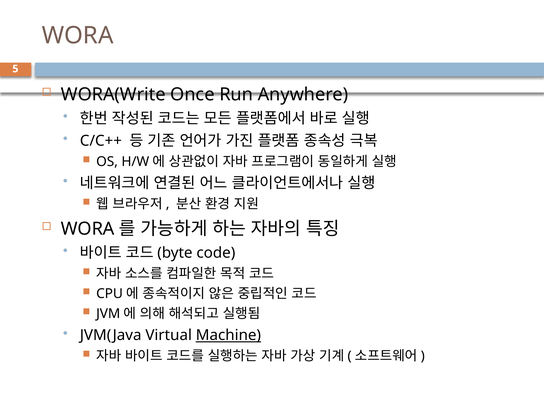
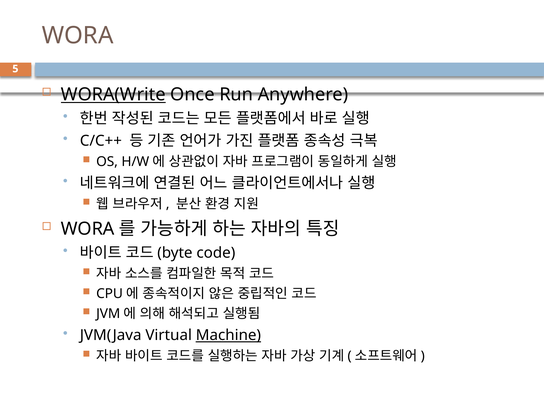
WORA(Write underline: none -> present (113, 95)
